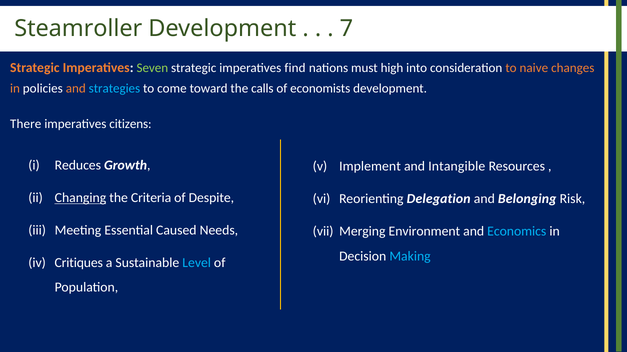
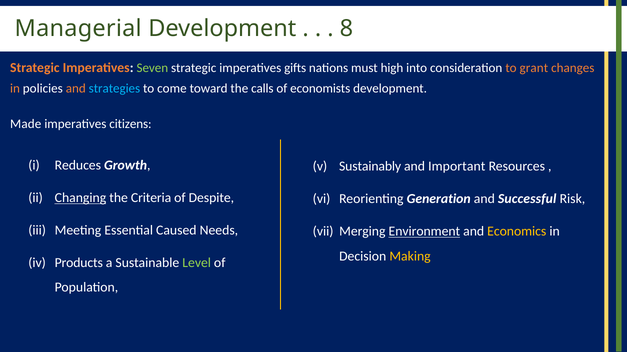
Steamroller: Steamroller -> Managerial (78, 29)
7: 7 -> 8 (346, 29)
find: find -> gifts (295, 68)
naive: naive -> grant (534, 68)
There: There -> Made (26, 124)
Implement: Implement -> Sustainably (370, 167)
Intangible: Intangible -> Important (457, 167)
Delegation: Delegation -> Generation (439, 199)
Belonging: Belonging -> Successful (527, 199)
Environment underline: none -> present (424, 232)
Economics colour: light blue -> yellow (517, 232)
Making colour: light blue -> yellow (410, 256)
Critiques: Critiques -> Products (79, 263)
Level colour: light blue -> light green (197, 263)
